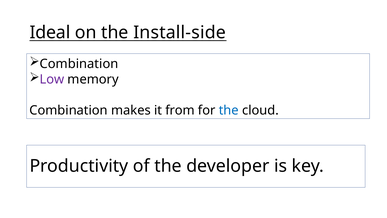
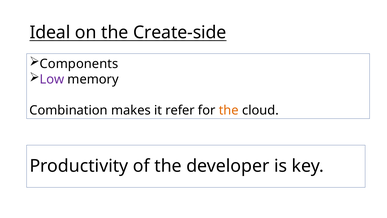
Install-side: Install-side -> Create-side (180, 33)
Combination: Combination -> Components (79, 64)
from: from -> refer (180, 110)
the colour: blue -> orange (229, 110)
